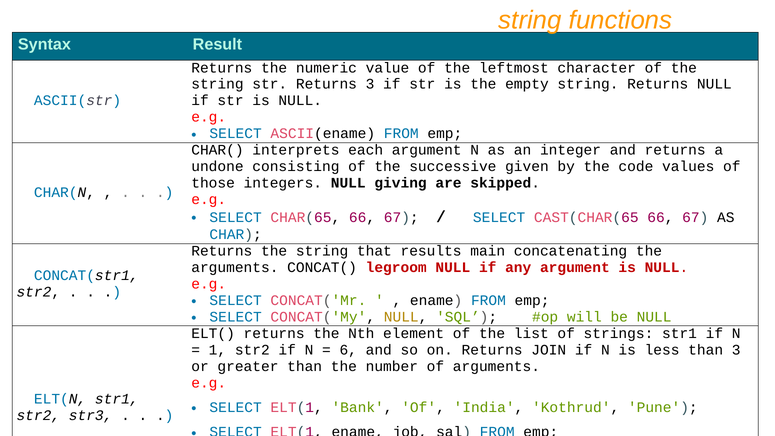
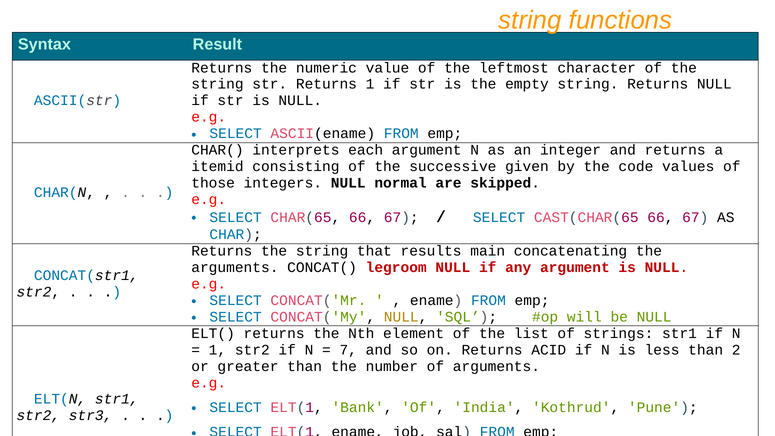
Returns 3: 3 -> 1 (370, 84)
undone: undone -> itemid (217, 167)
giving: giving -> normal (401, 183)
6: 6 -> 7 (348, 350)
JOIN: JOIN -> ACID (549, 350)
than 3: 3 -> 2 (736, 350)
